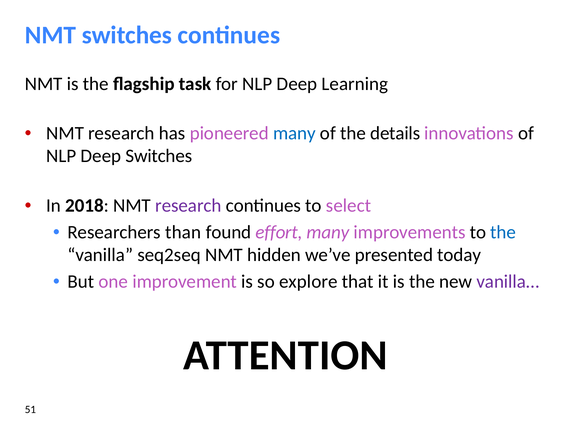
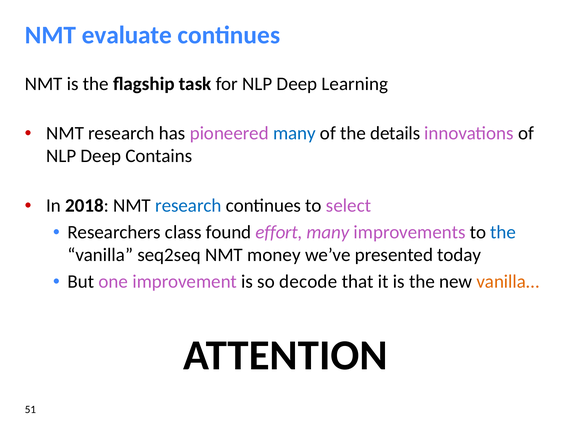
NMT switches: switches -> evaluate (127, 35)
Deep Switches: Switches -> Contains (159, 156)
research colour: purple -> blue (188, 206)
than: than -> class (183, 232)
hidden: hidden -> money (274, 255)
explore: explore -> decode (308, 282)
vanilla… colour: purple -> orange (508, 282)
